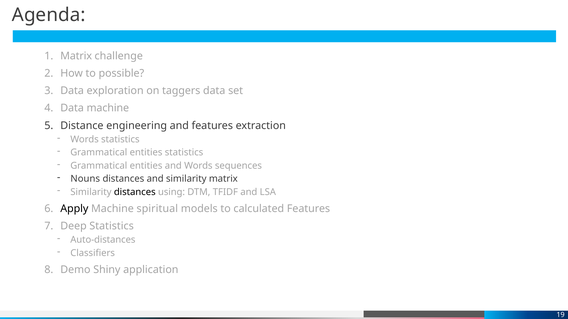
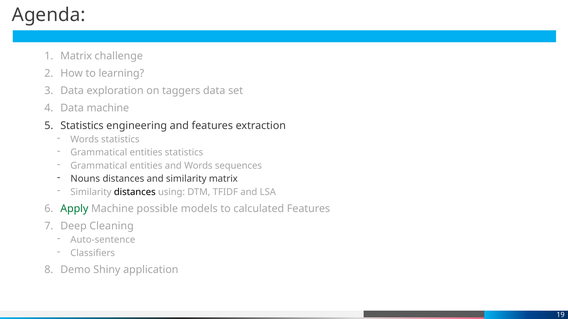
possible: possible -> learning (121, 73)
Distance: Distance -> Statistics (82, 126)
Apply colour: black -> green (74, 209)
spiritual: spiritual -> possible (157, 209)
Deep Statistics: Statistics -> Cleaning (112, 226)
Auto-distances: Auto-distances -> Auto-sentence (103, 240)
